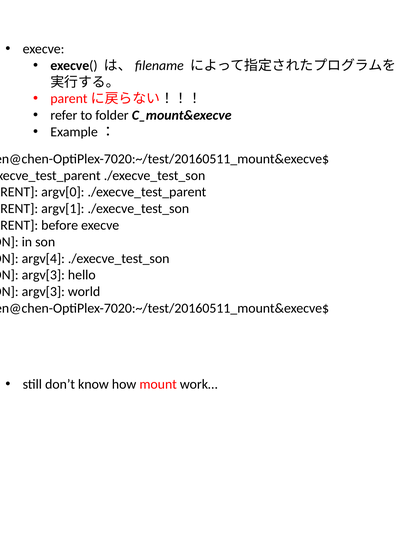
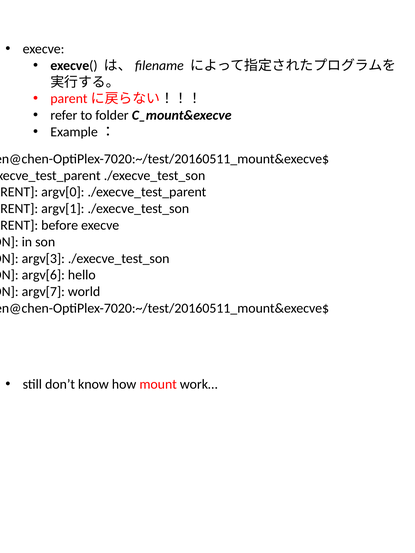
argv[4: argv[4 -> argv[3 (43, 259)
argv[3: argv[3 -> argv[6 (43, 275)
argv[3: argv[3 -> argv[7 (43, 292)
